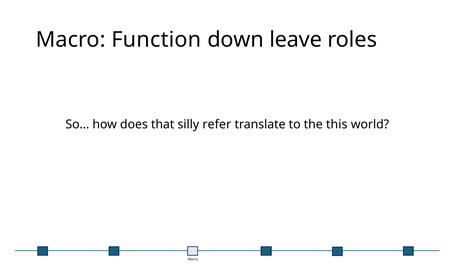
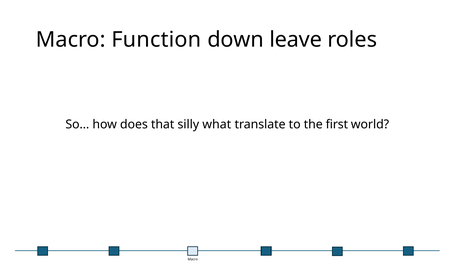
refer: refer -> what (217, 124)
this: this -> first (337, 124)
